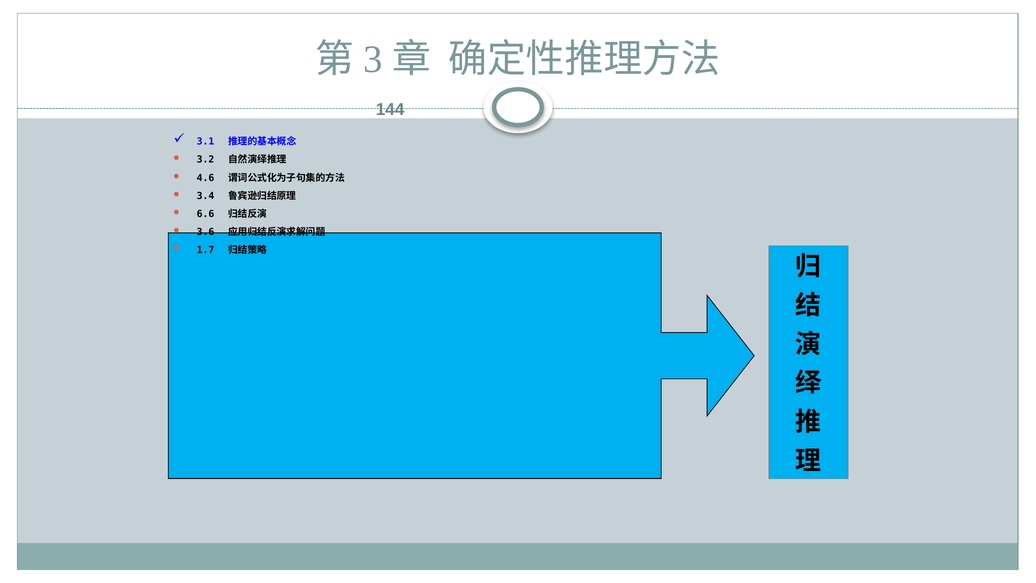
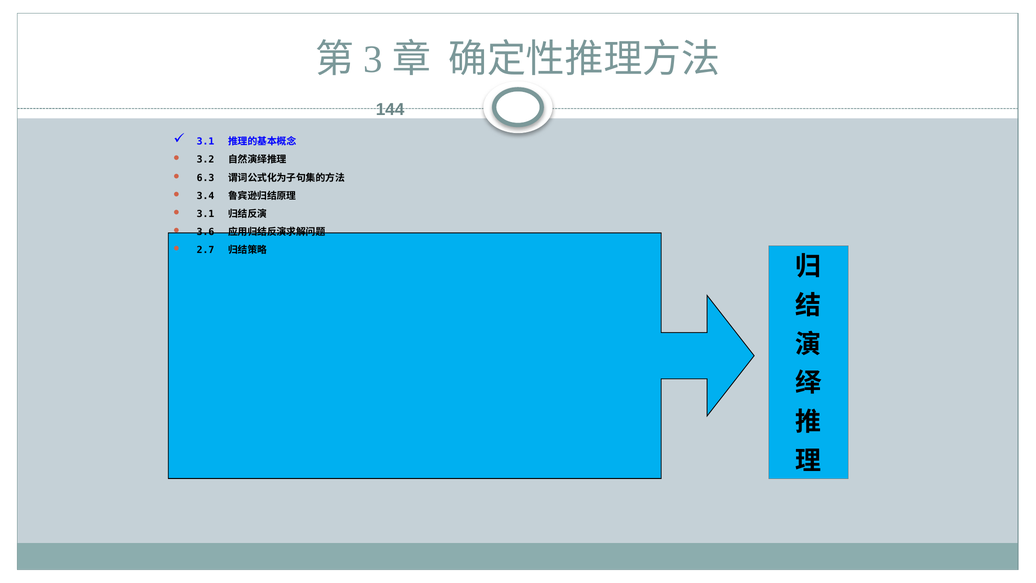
4.6: 4.6 -> 6.3 (205, 178)
6.6: 6.6 -> 3.1 (205, 214)
1.7: 1.7 -> 2.7 (205, 250)
